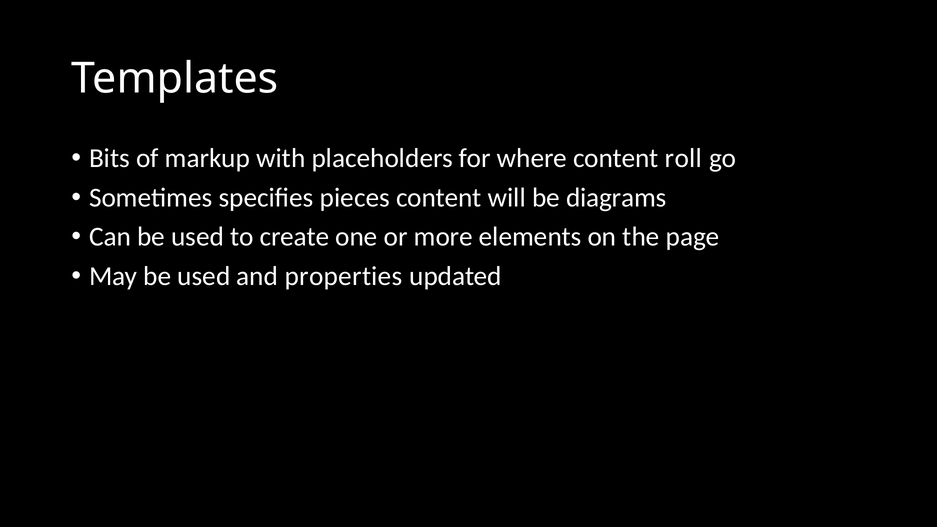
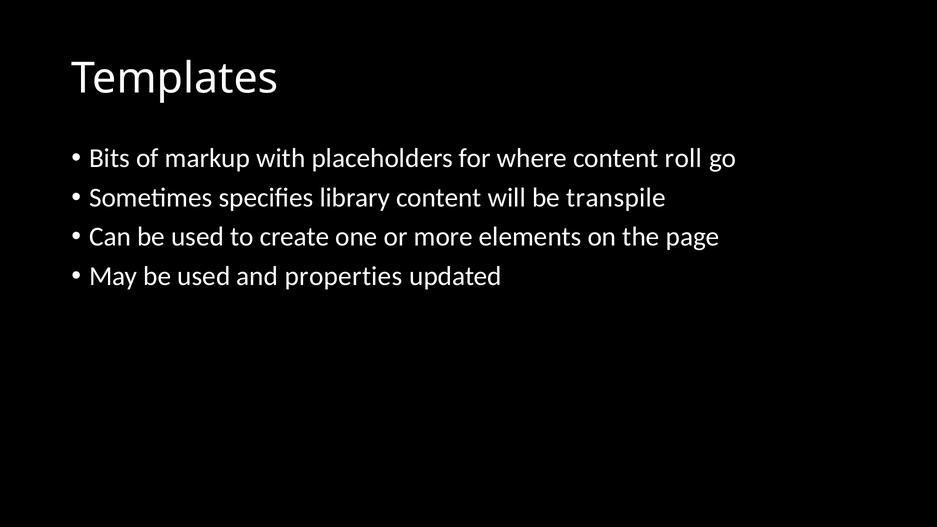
pieces: pieces -> library (355, 198)
diagrams: diagrams -> transpile (616, 198)
